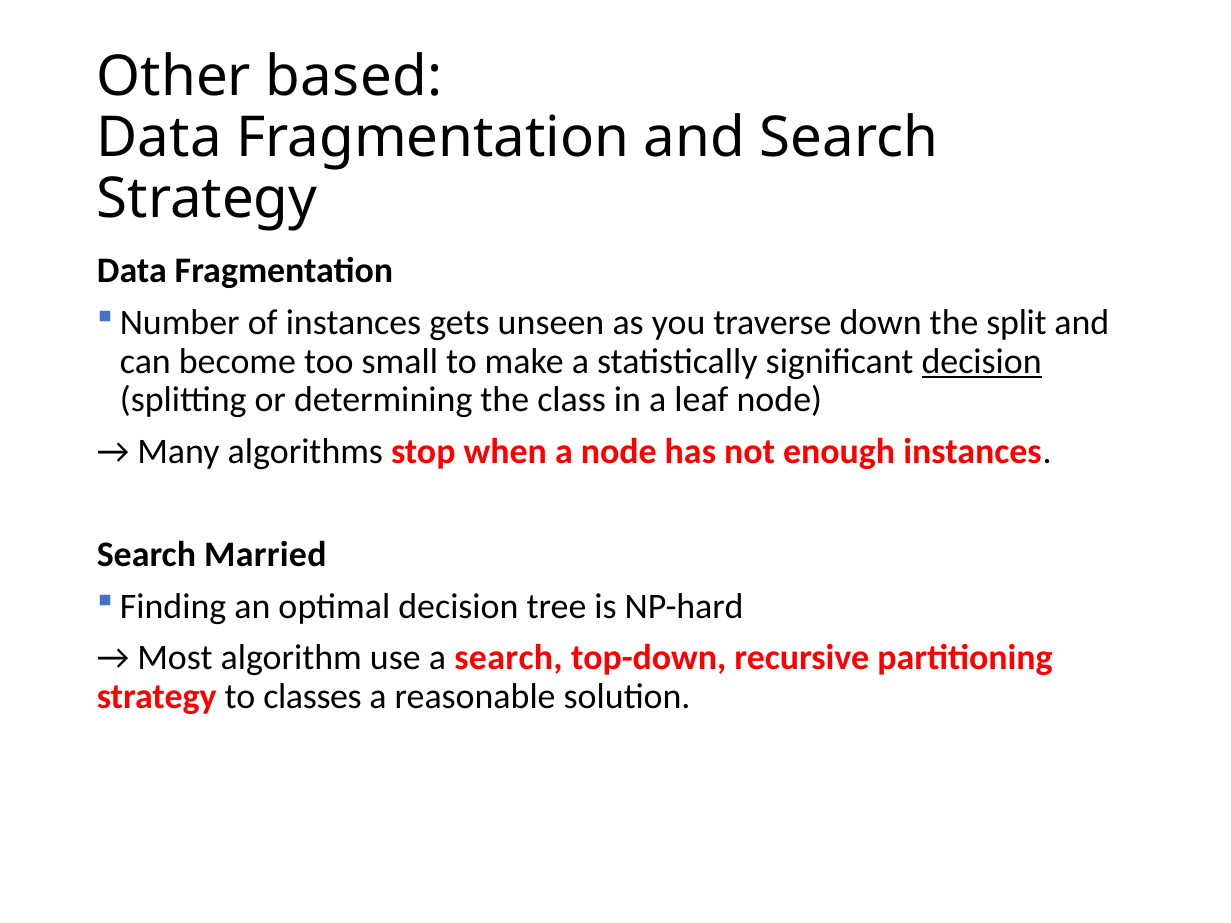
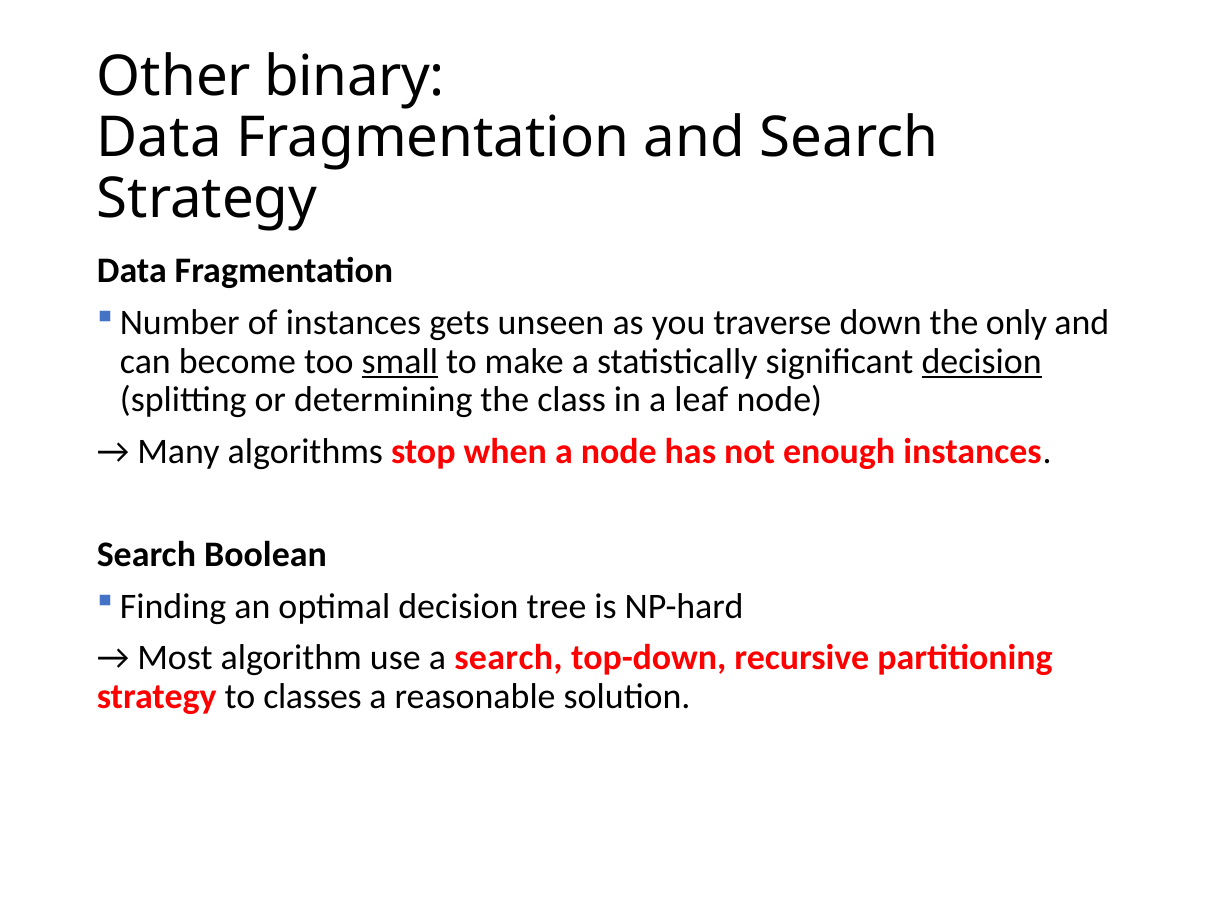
based: based -> binary (355, 77)
split: split -> only (1017, 323)
small underline: none -> present (400, 361)
Married: Married -> Boolean (265, 555)
